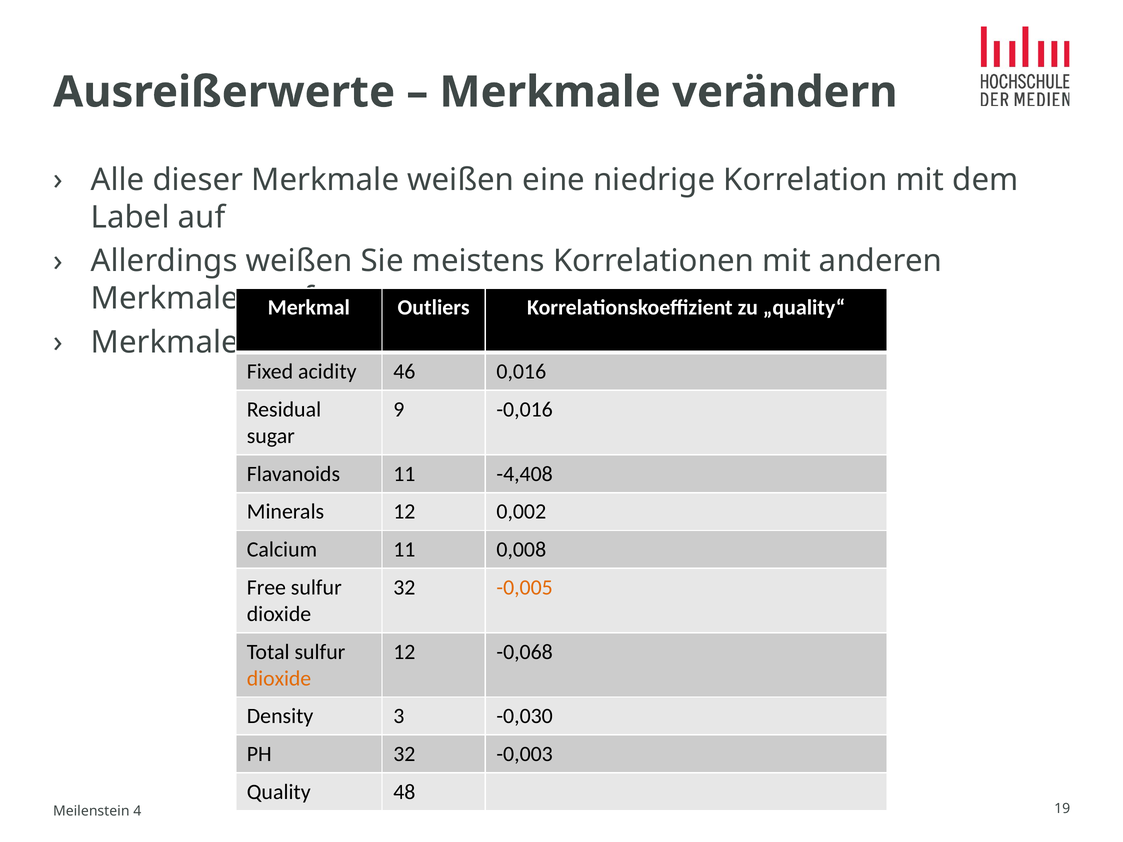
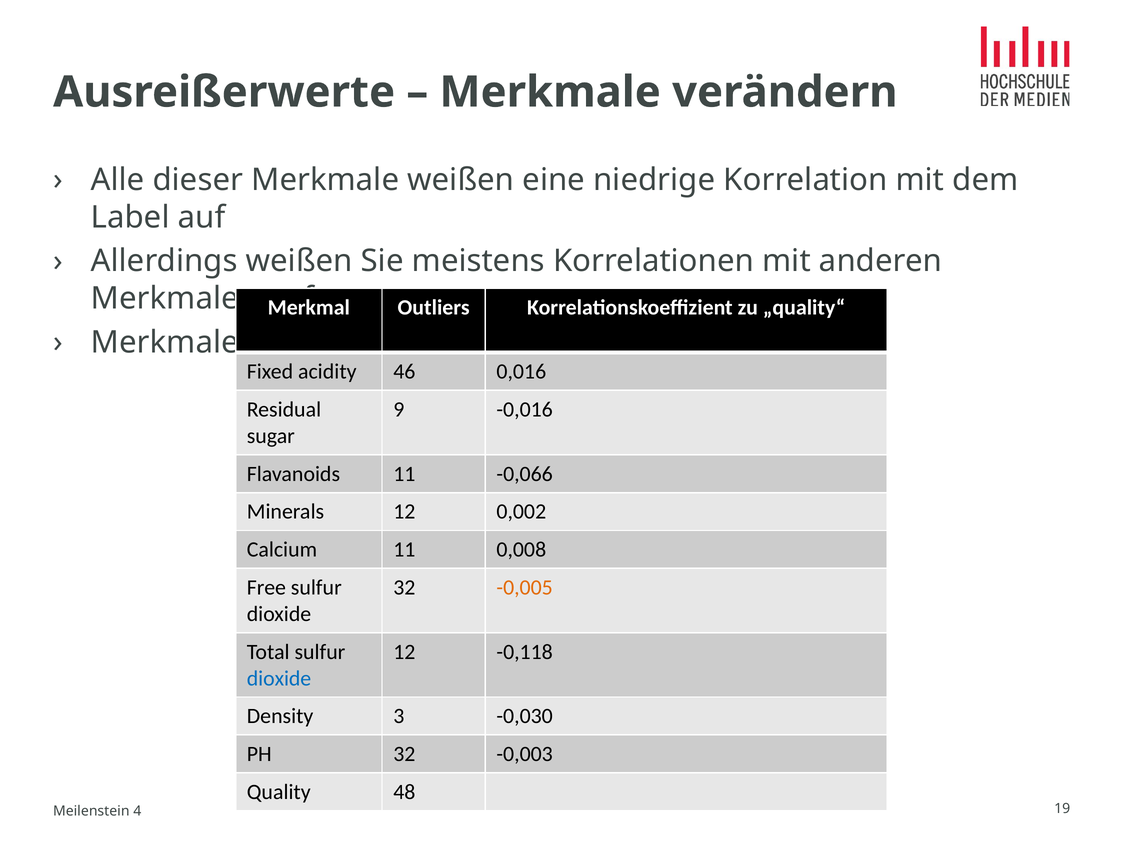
-4,408: -4,408 -> -0,066 (525, 474)
-0,068: -0,068 -> -0,118 (525, 652)
dioxide colour: orange -> blue (279, 679)
